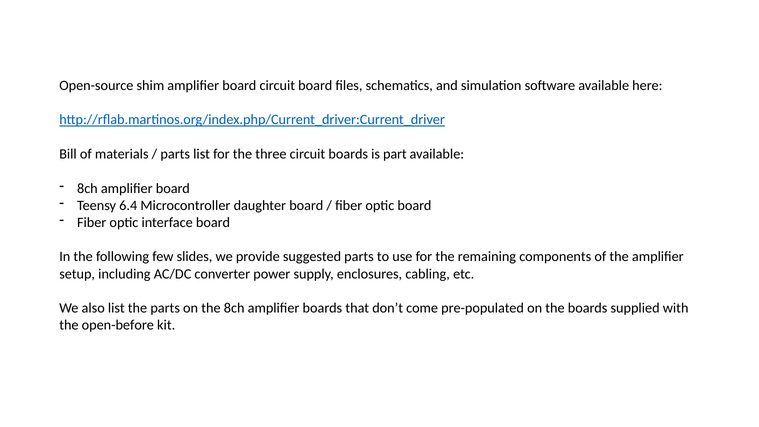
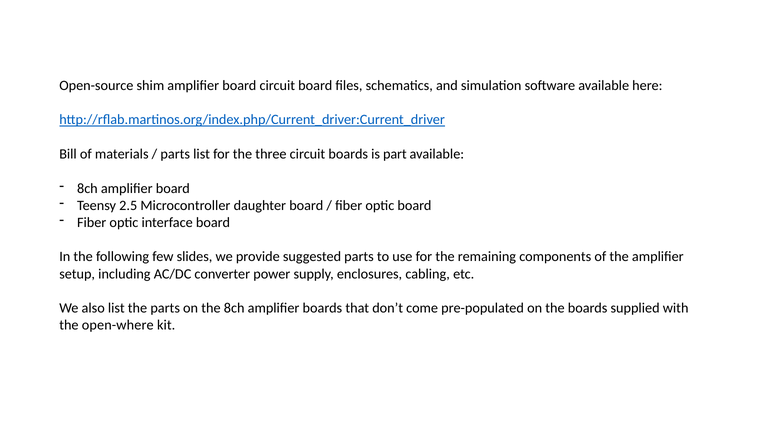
6.4: 6.4 -> 2.5 (128, 205)
open-before: open-before -> open-where (118, 325)
